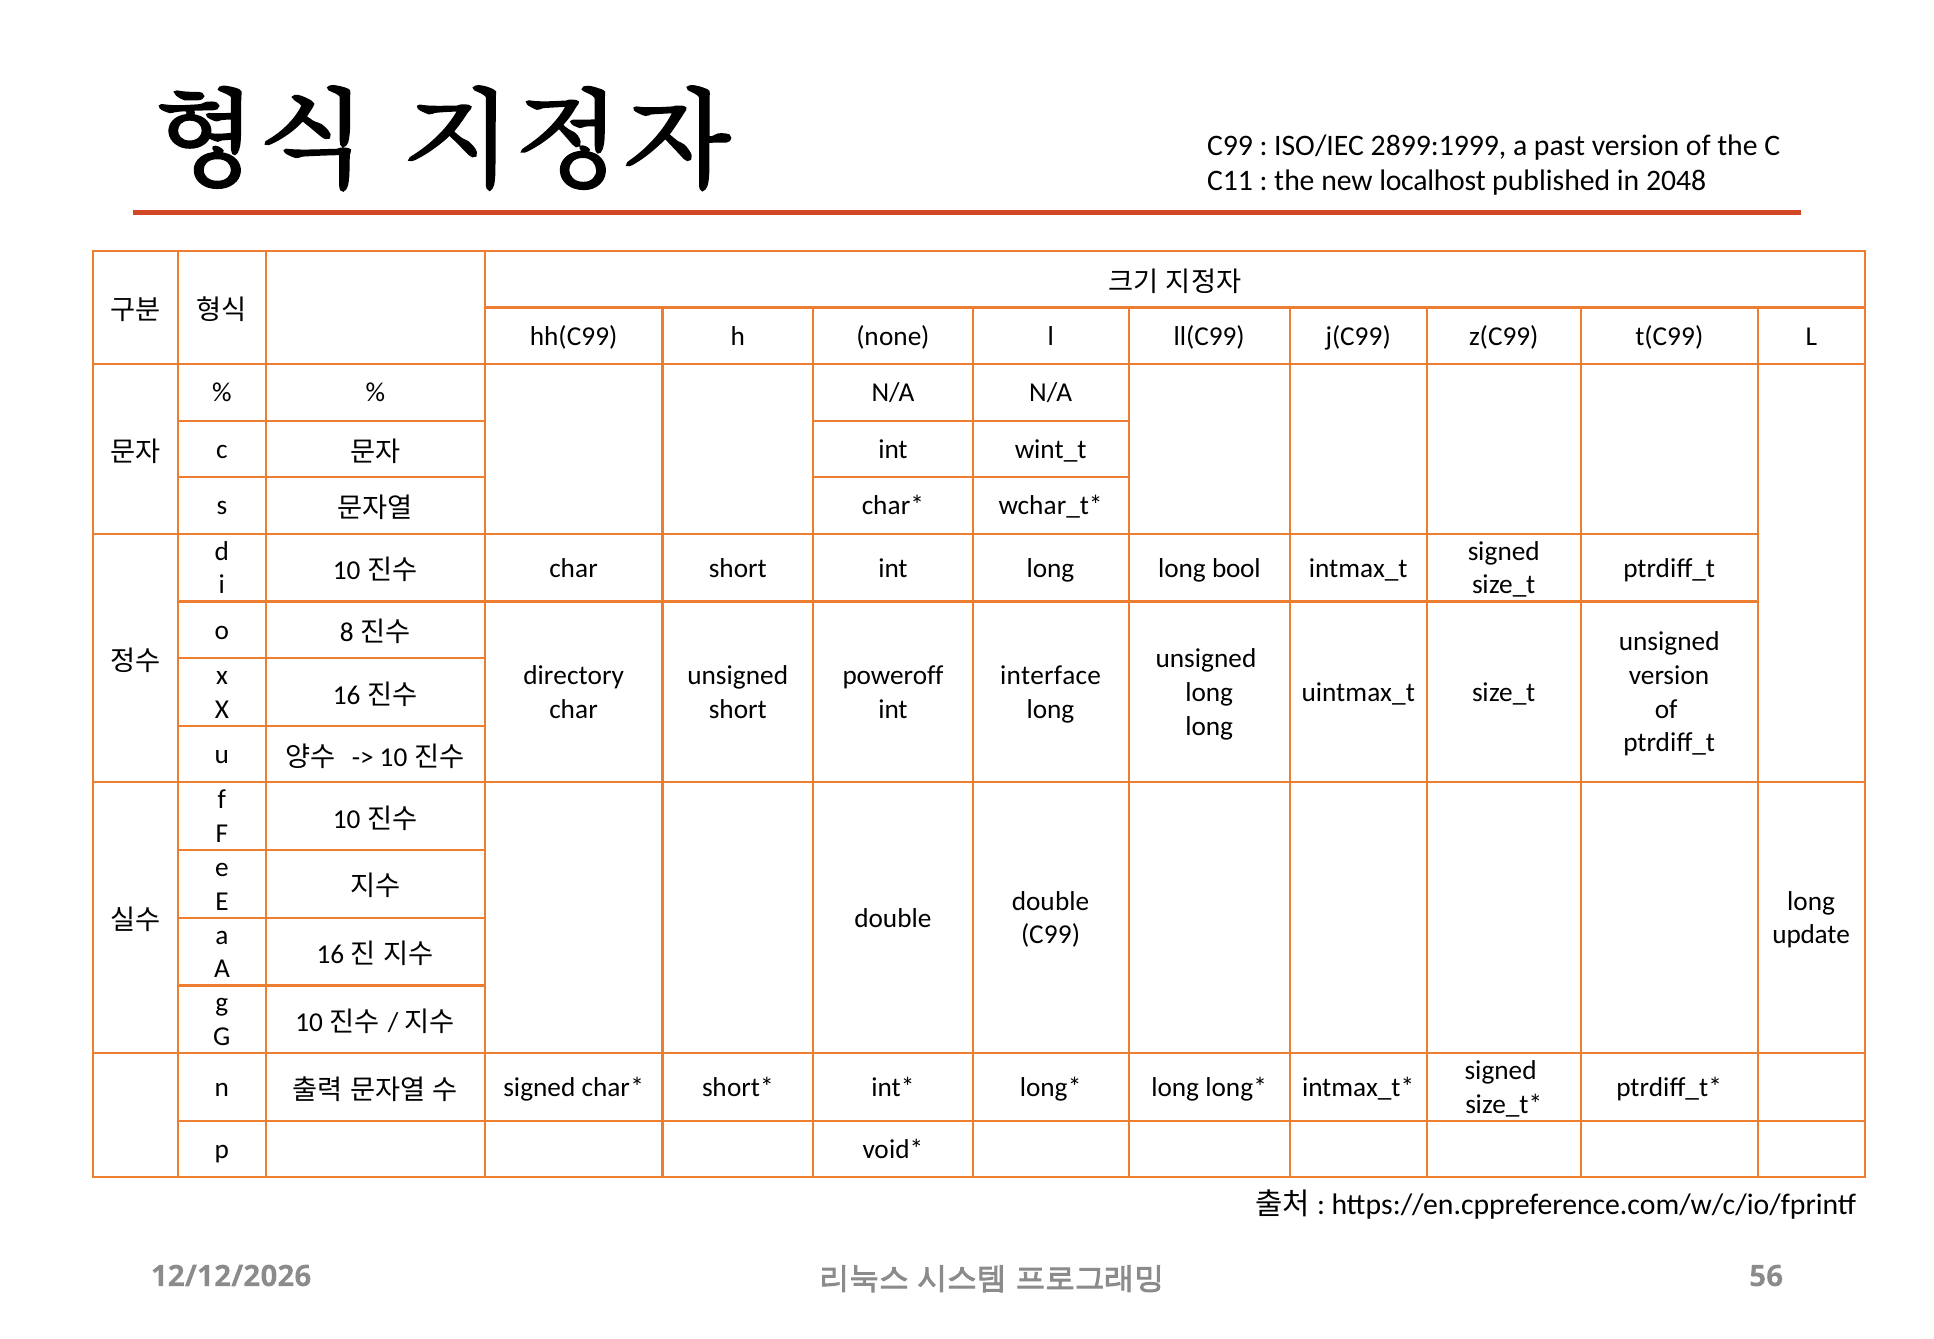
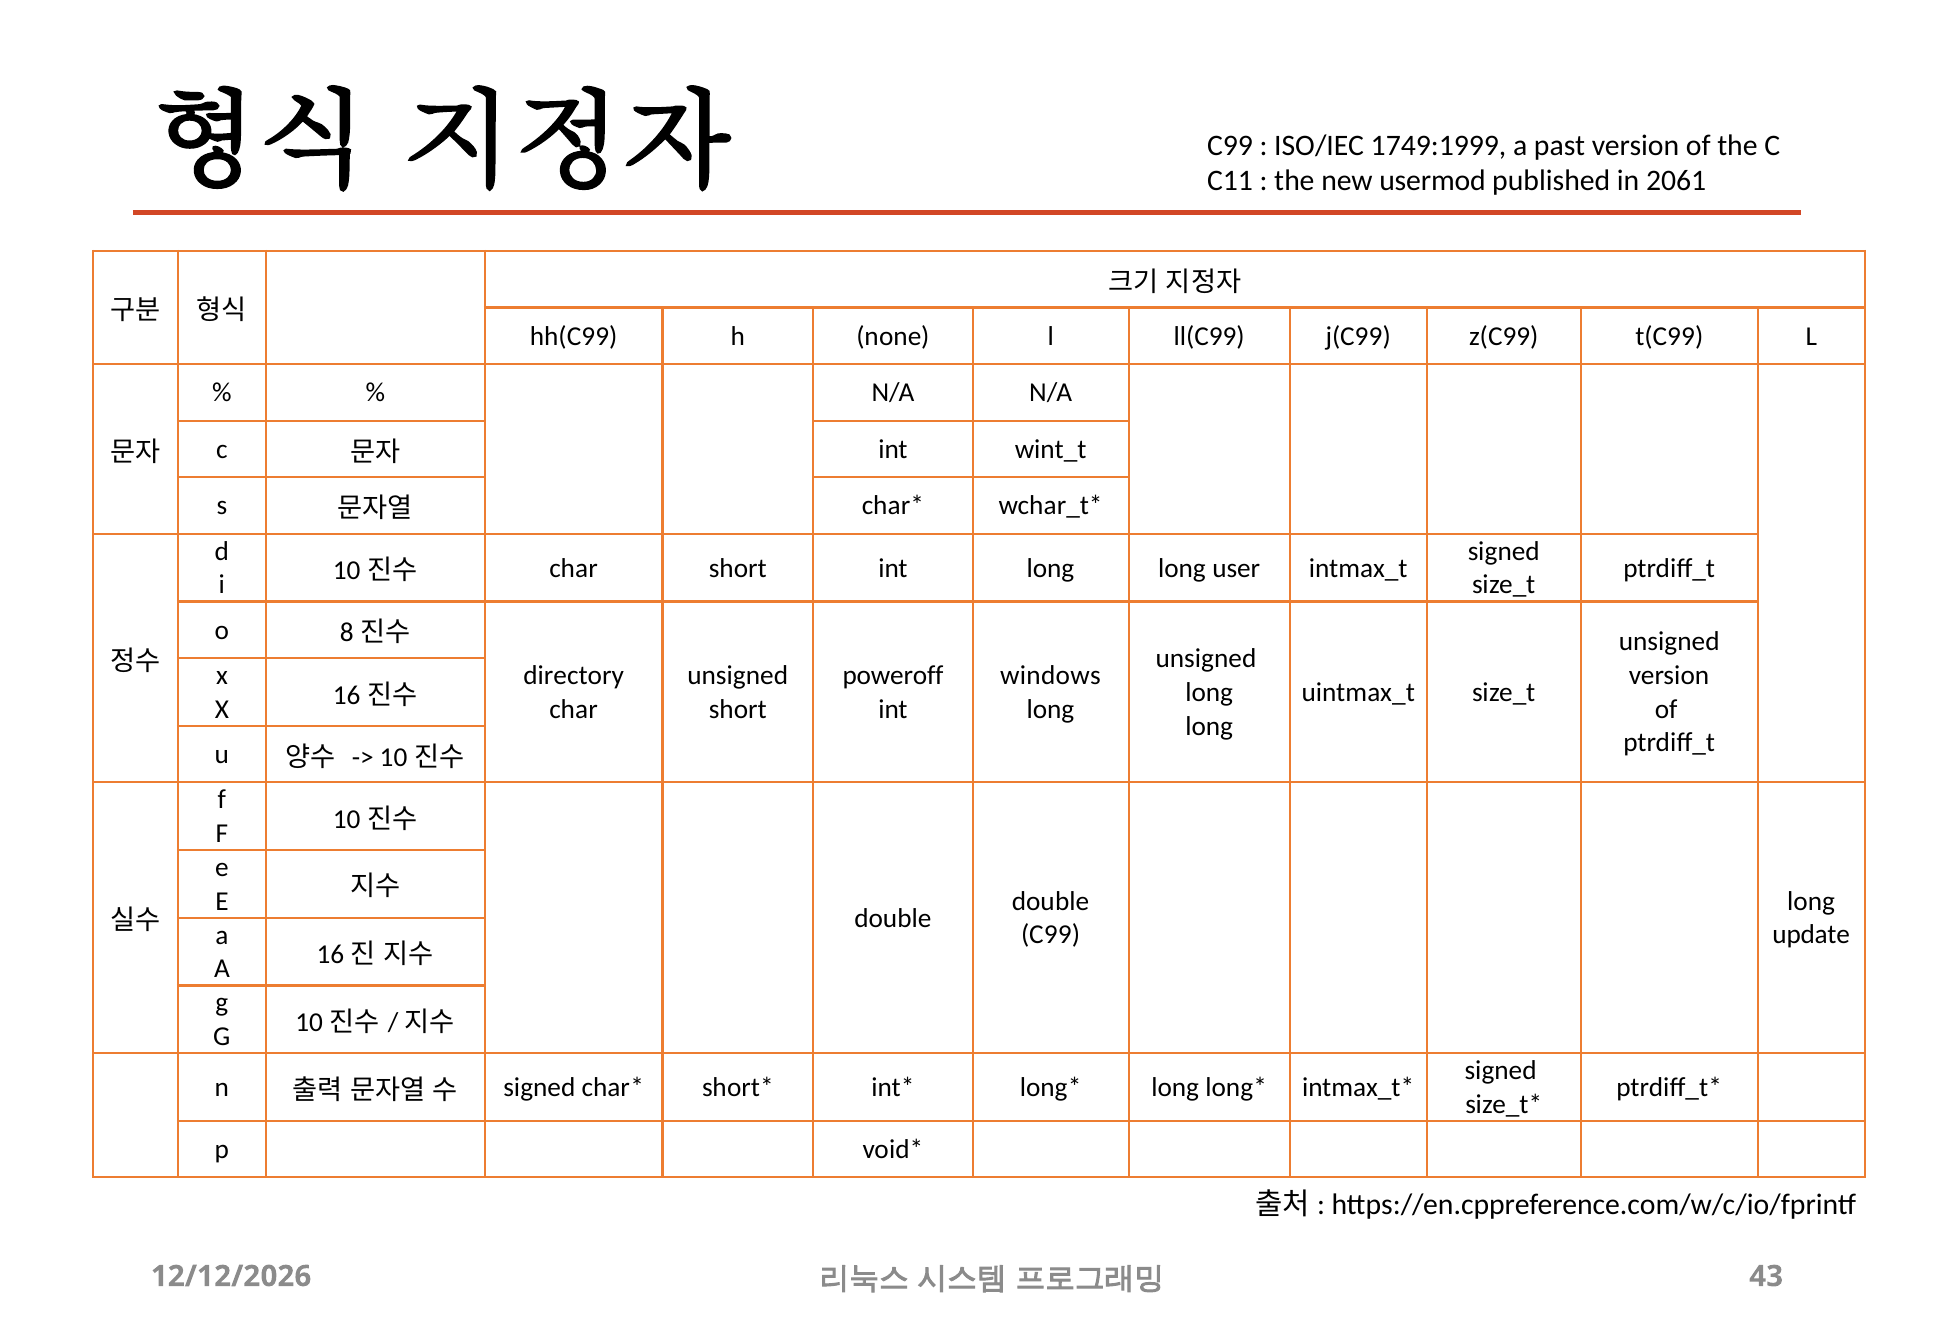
2899:1999: 2899:1999 -> 1749:1999 (1439, 145)
localhost: localhost -> usermod (1432, 181)
2048: 2048 -> 2061 (1676, 181)
bool: bool -> user (1236, 568)
interface: interface -> windows (1050, 675)
56: 56 -> 43 (1766, 1276)
